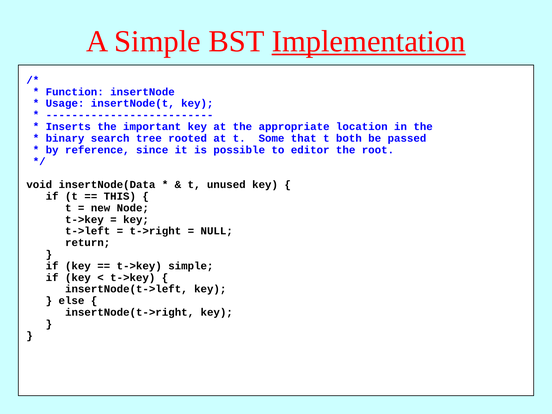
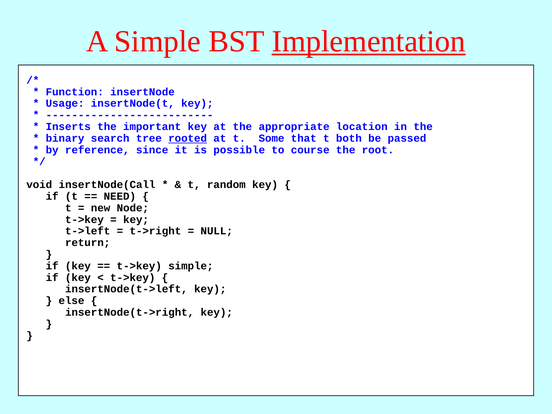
rooted underline: none -> present (188, 138)
editor: editor -> course (310, 150)
insertNode(Data: insertNode(Data -> insertNode(Call (107, 185)
unused: unused -> random (226, 185)
THIS: THIS -> NEED (120, 196)
